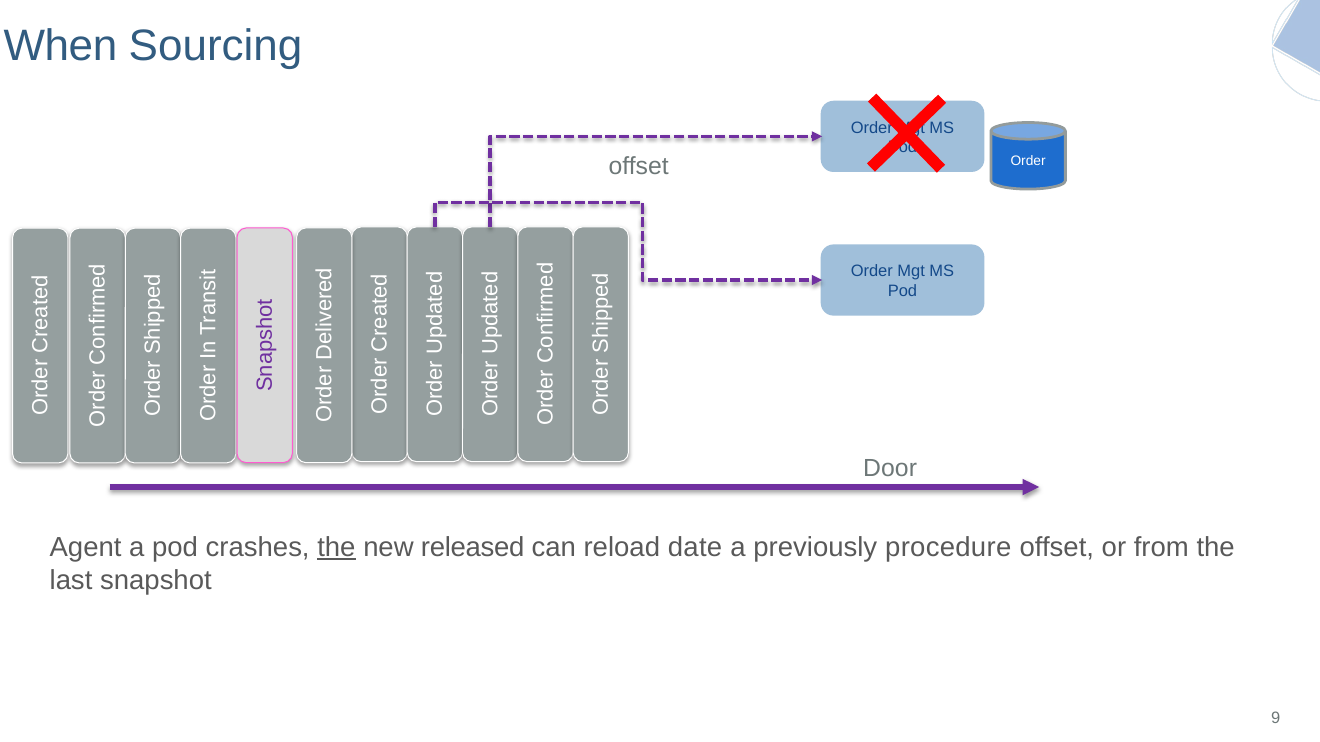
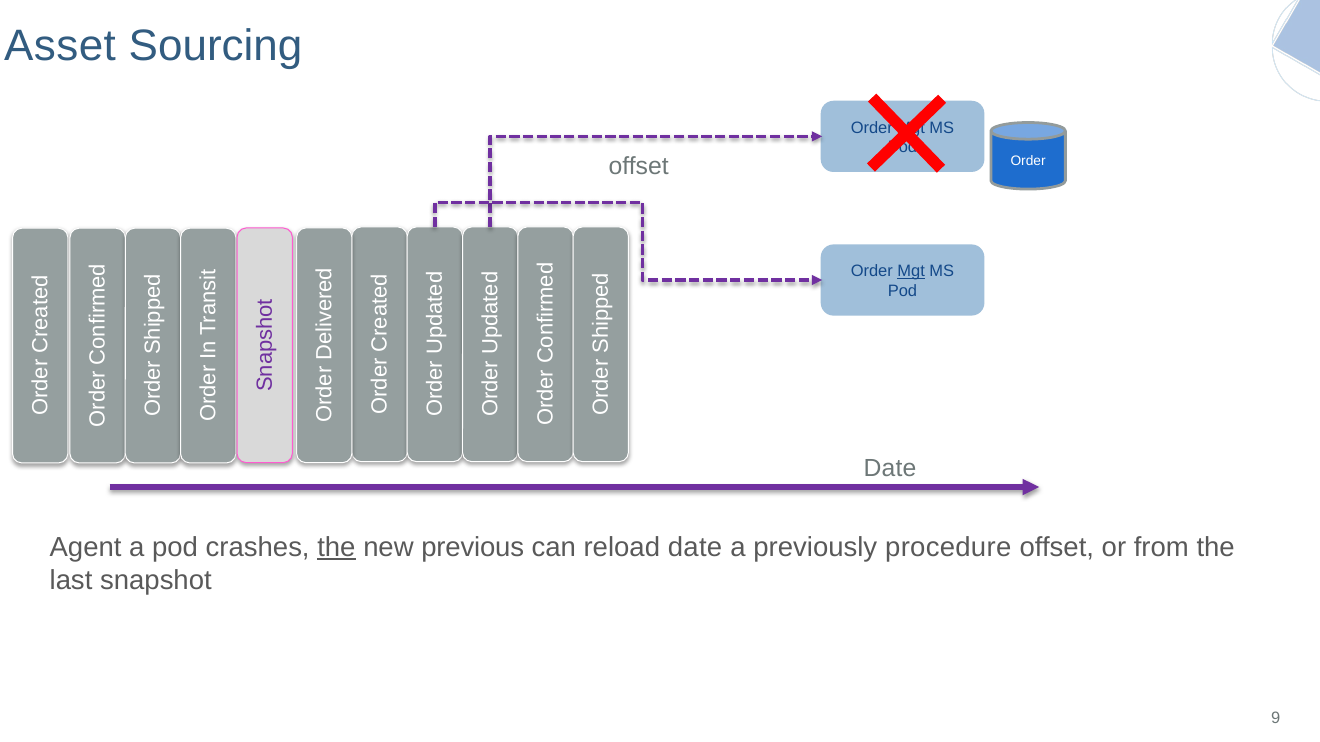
When: When -> Asset (60, 46)
Mgt underline: none -> present (911, 271)
Door: Door -> Date (890, 468)
released: released -> previous (473, 548)
